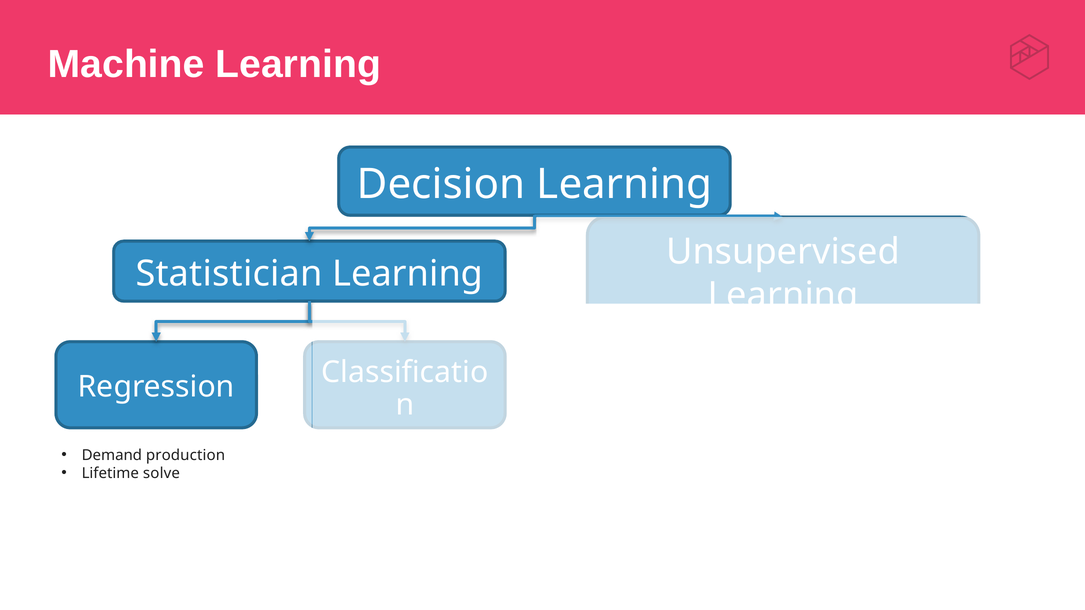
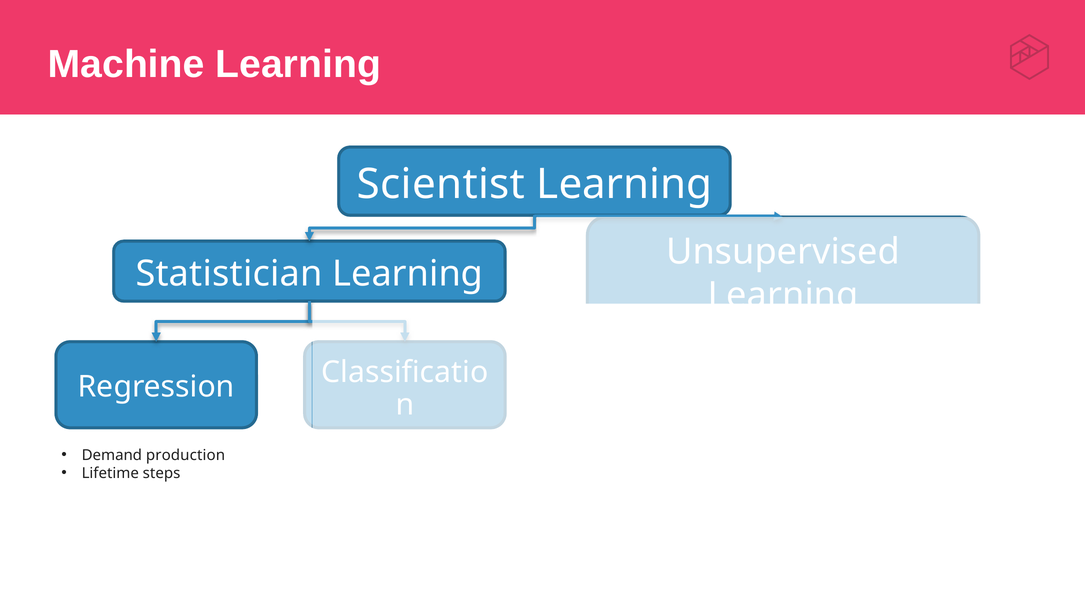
Decision: Decision -> Scientist (441, 184)
solve: solve -> steps (162, 473)
